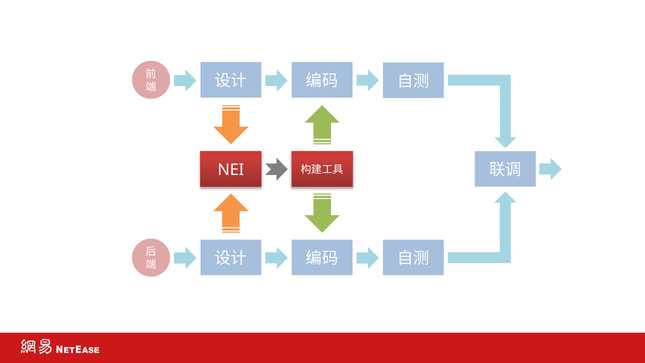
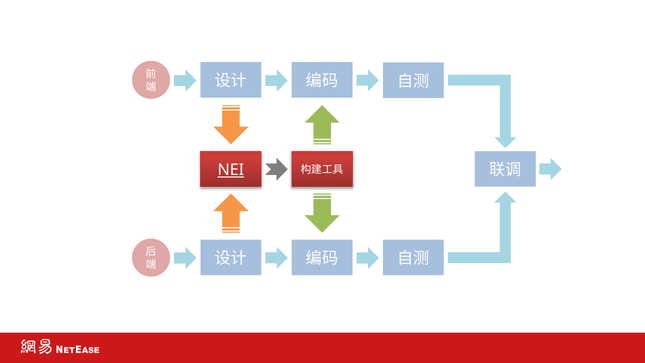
NEI underline: none -> present (231, 170)
